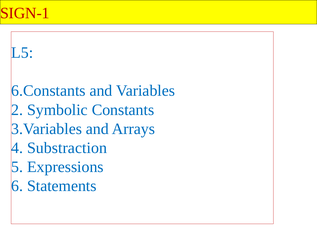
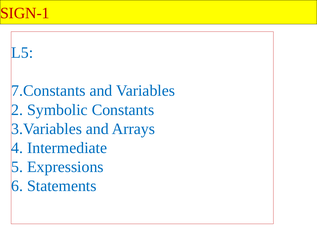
6.Constants: 6.Constants -> 7.Constants (48, 91)
Substraction: Substraction -> Intermediate (67, 148)
